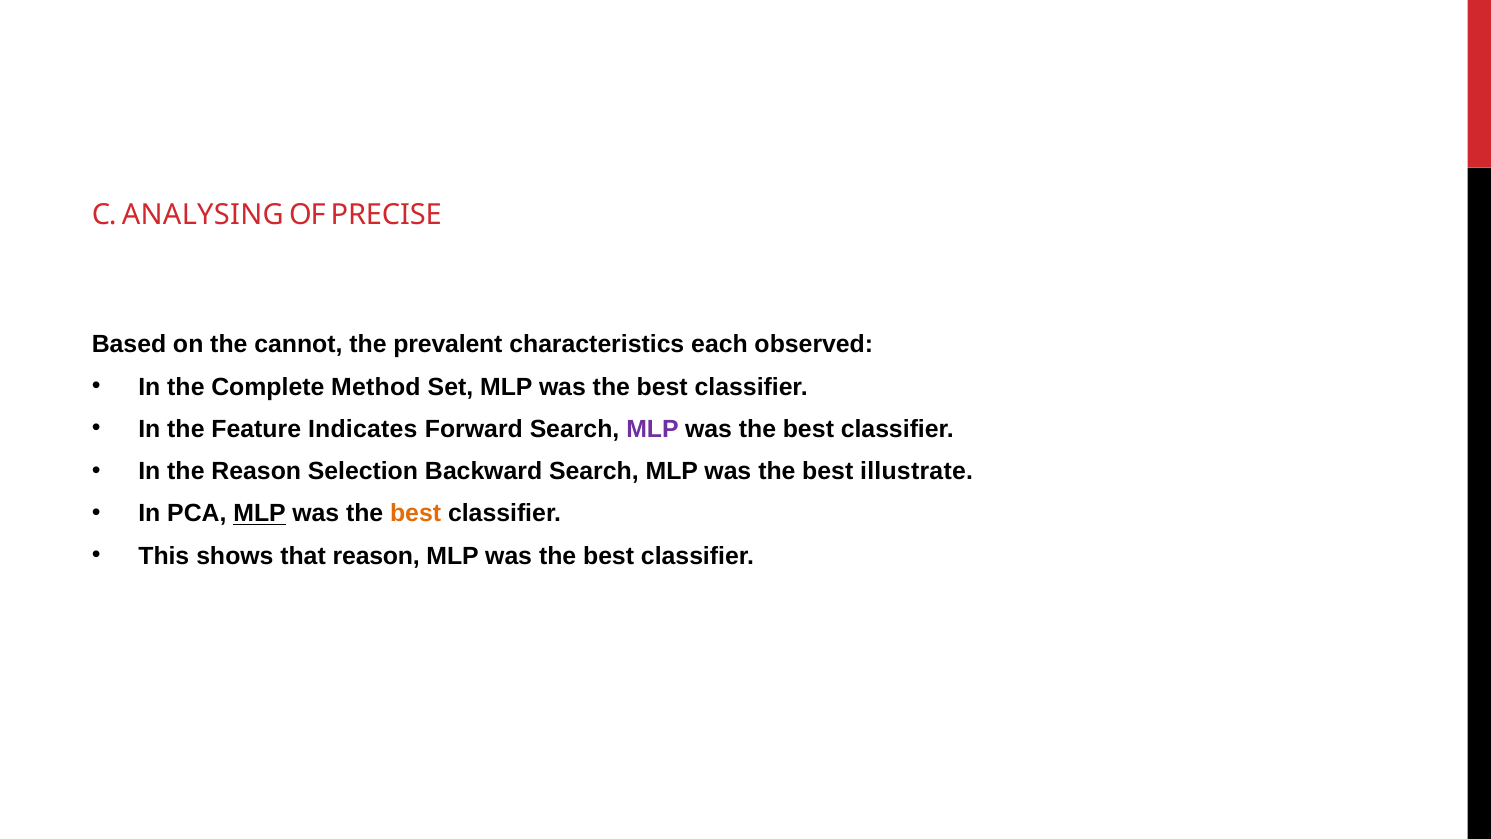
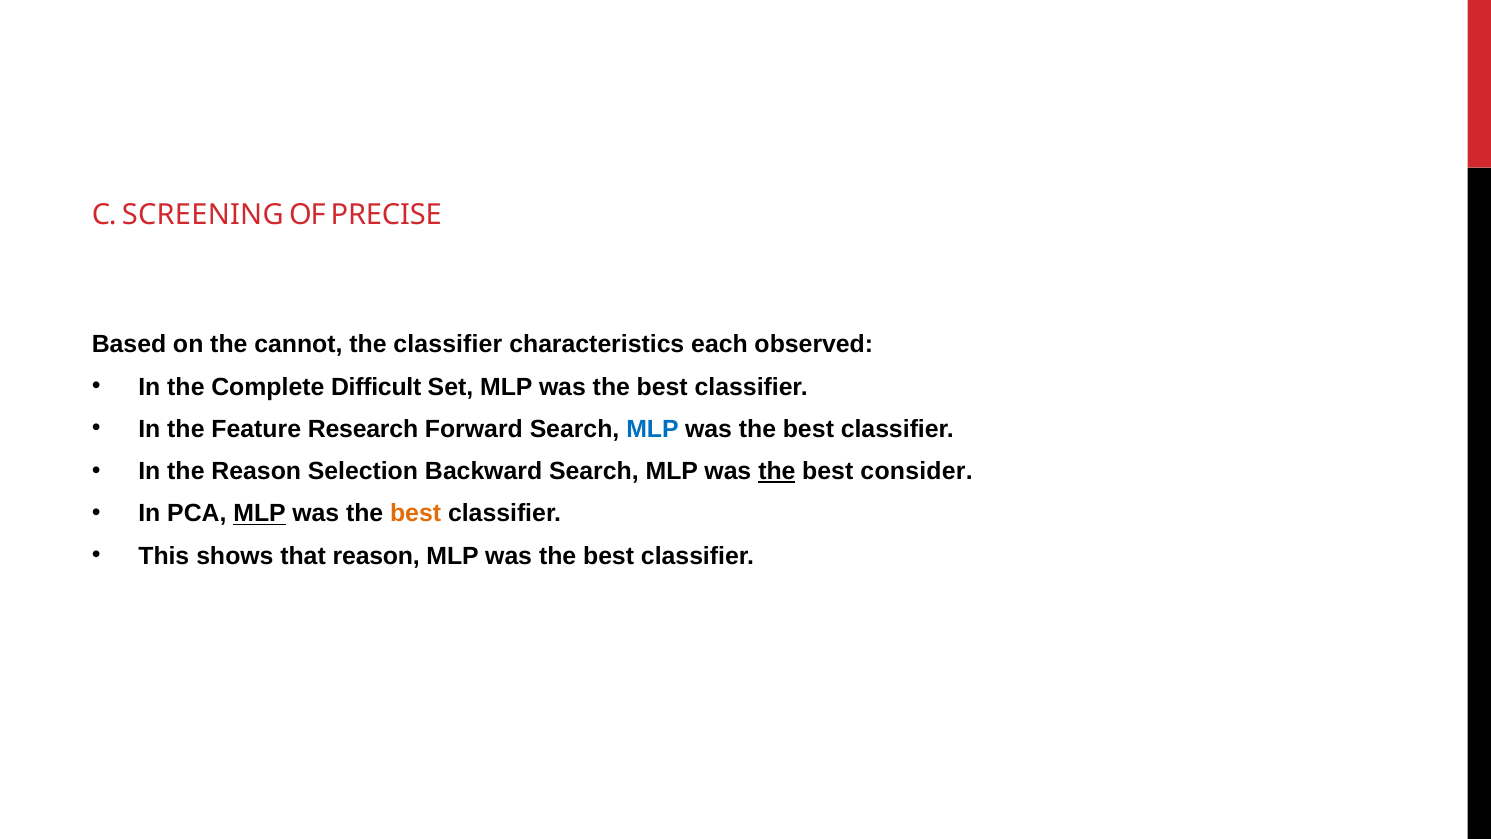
ANALYSING: ANALYSING -> SCREENING (203, 215)
the prevalent: prevalent -> classifier (448, 344)
Method: Method -> Difficult (376, 387)
Indicates: Indicates -> Research (363, 429)
MLP colour: purple -> blue (652, 429)
the underline: none -> present (777, 471)
illustrate: illustrate -> consider (917, 471)
